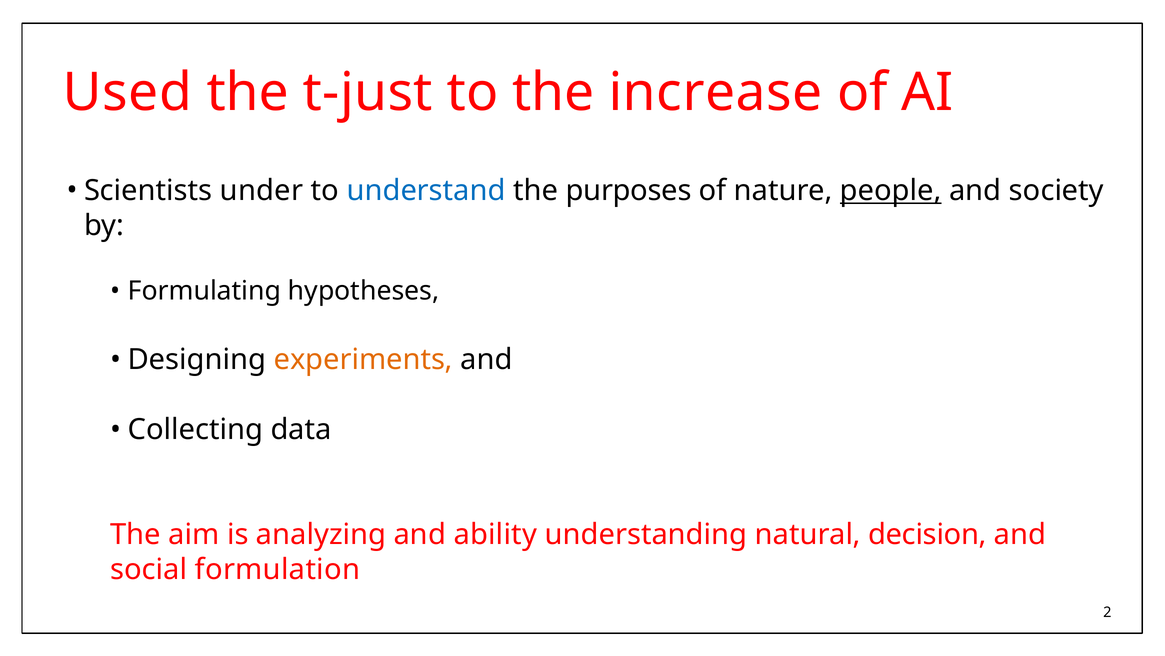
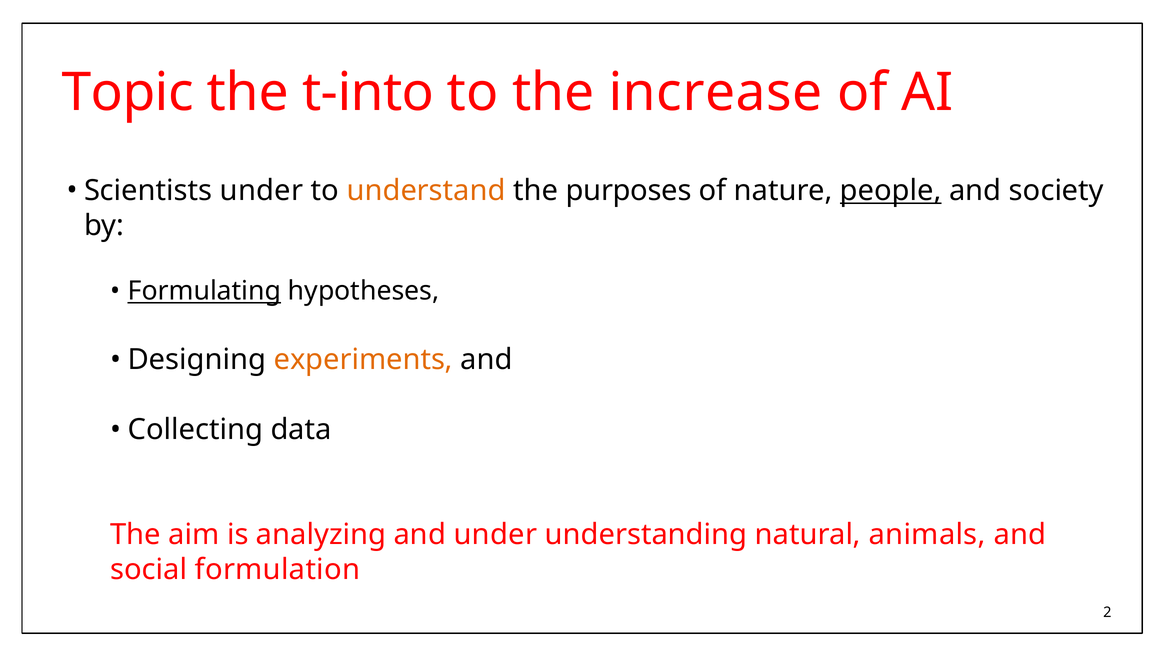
Used: Used -> Topic (128, 93)
t-just: t-just -> t-into (368, 93)
understand colour: blue -> orange (426, 190)
Formulating underline: none -> present (204, 291)
and ability: ability -> under (495, 534)
decision: decision -> animals (927, 534)
